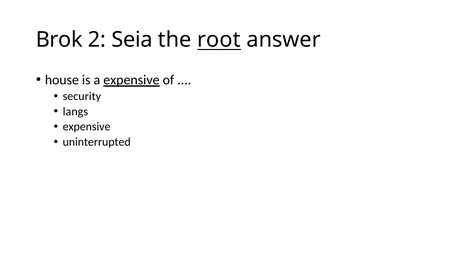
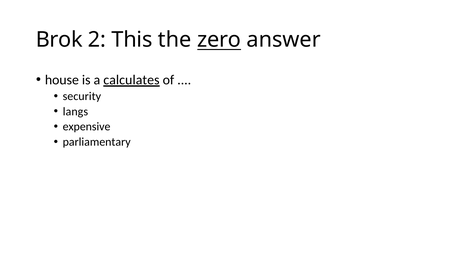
Seia: Seia -> This (132, 40)
root: root -> zero (219, 40)
a expensive: expensive -> calculates (131, 80)
uninterrupted: uninterrupted -> parliamentary (97, 142)
